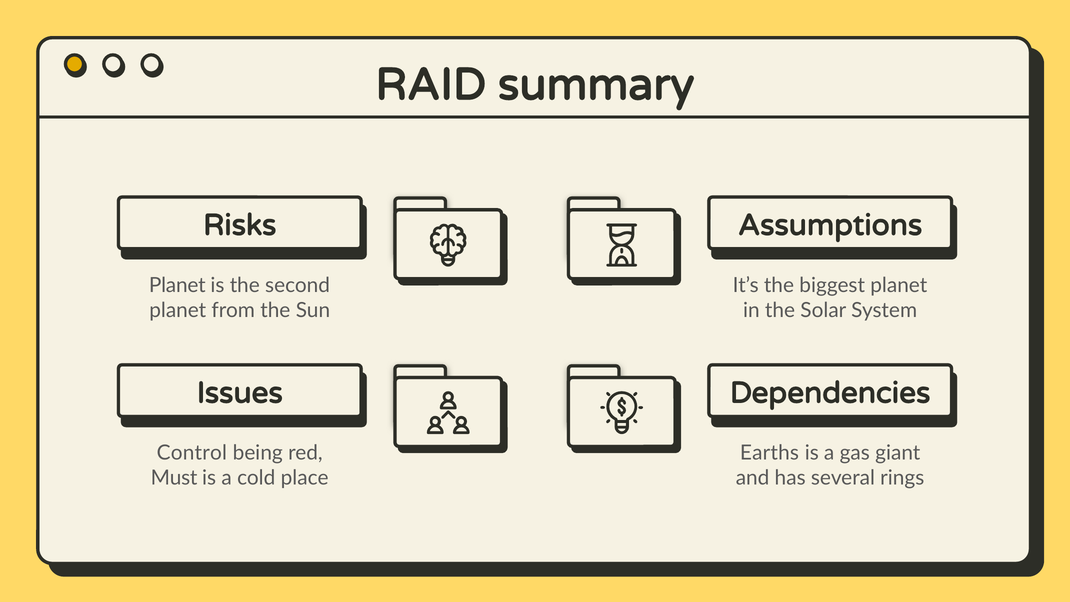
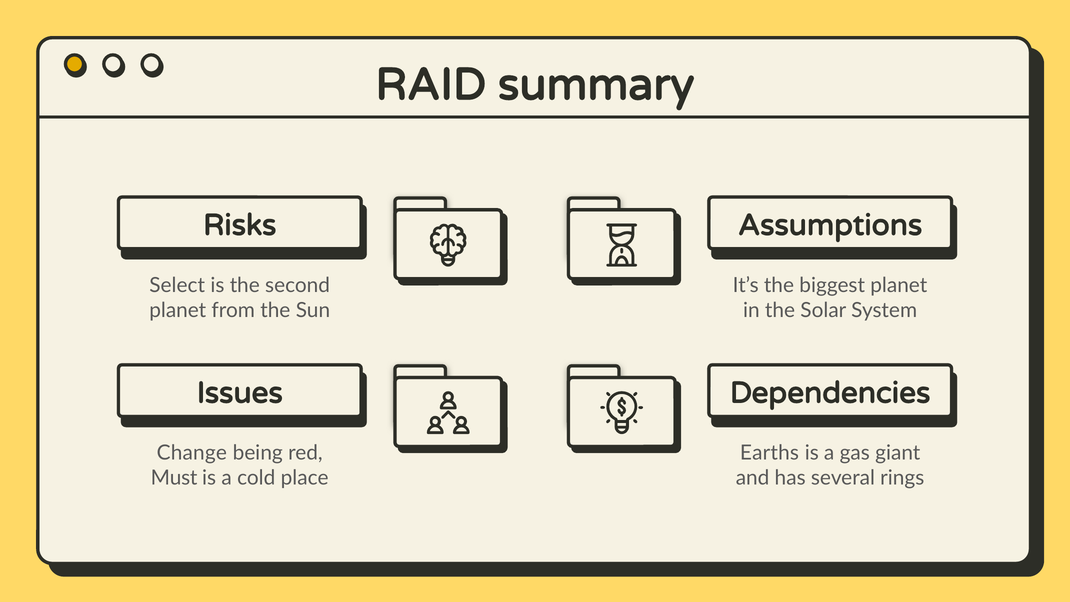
Planet: Planet -> Select (177, 285)
Control: Control -> Change (192, 453)
